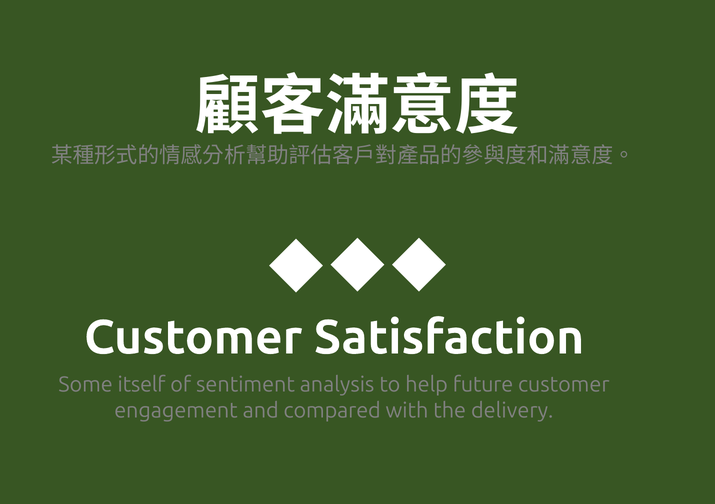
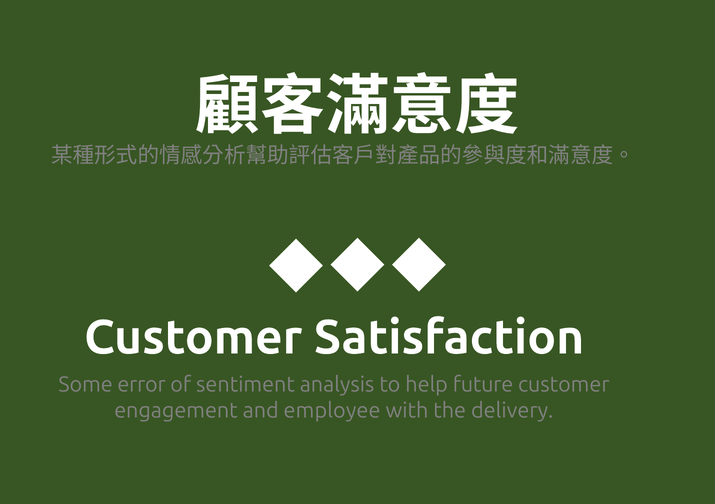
itself: itself -> error (142, 384)
compared: compared -> employee (332, 410)
